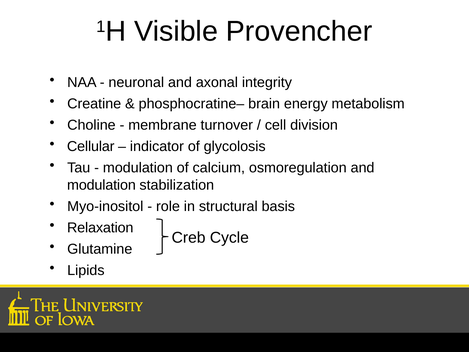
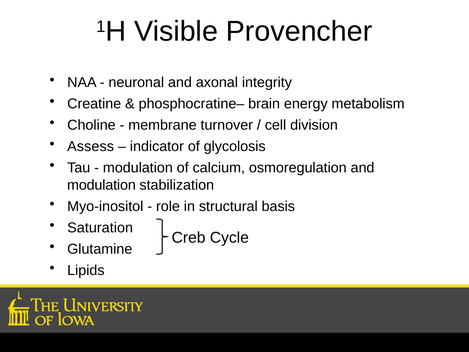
Cellular: Cellular -> Assess (91, 146)
Relaxation: Relaxation -> Saturation (100, 228)
